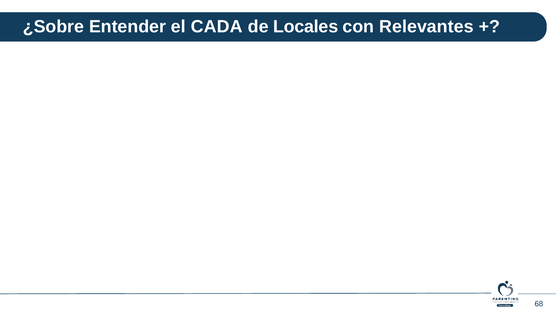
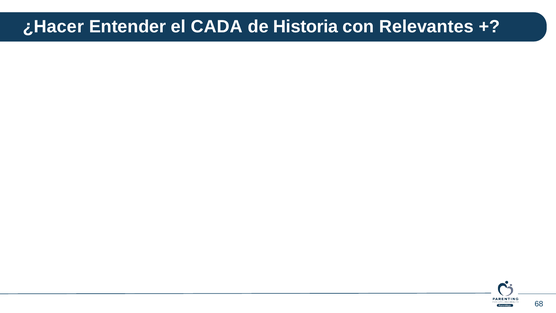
¿Sobre: ¿Sobre -> ¿Hacer (53, 27)
Locales: Locales -> Historia (306, 27)
